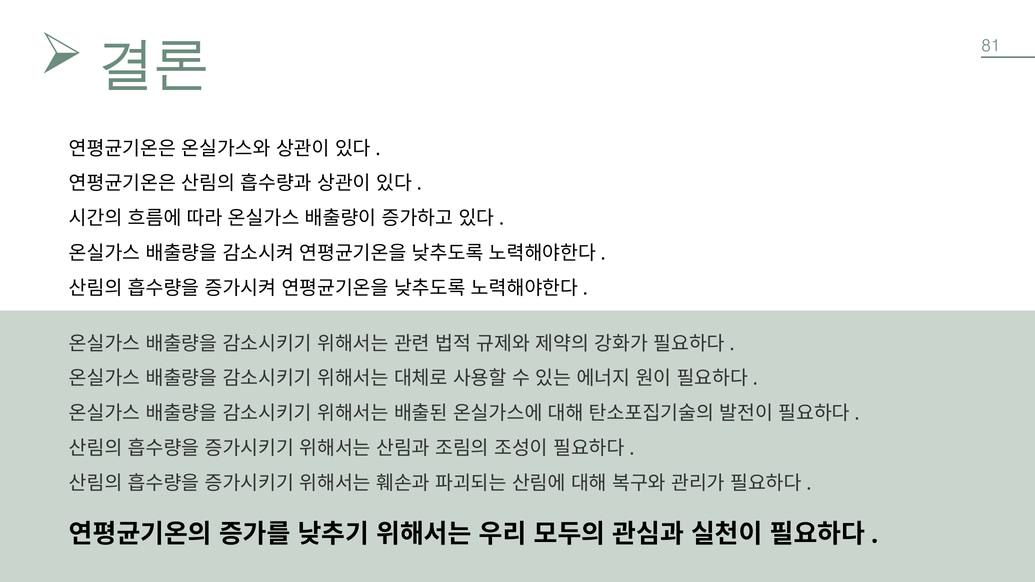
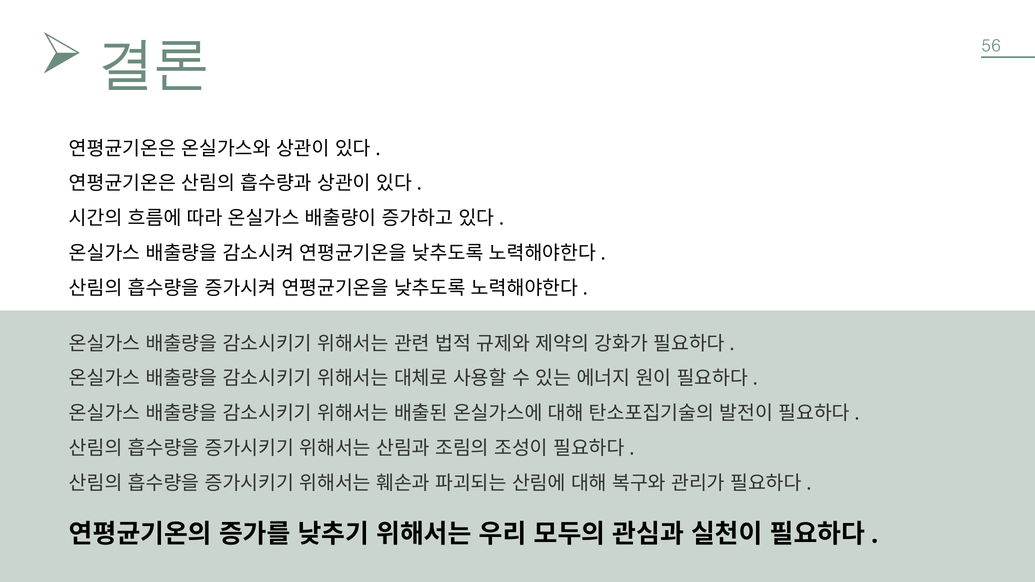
81: 81 -> 56 (991, 46)
